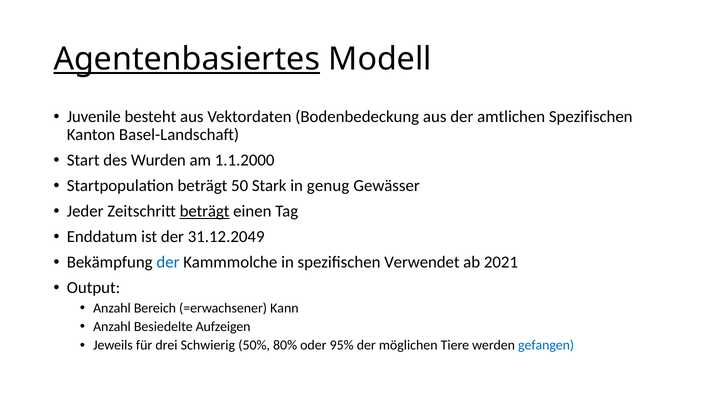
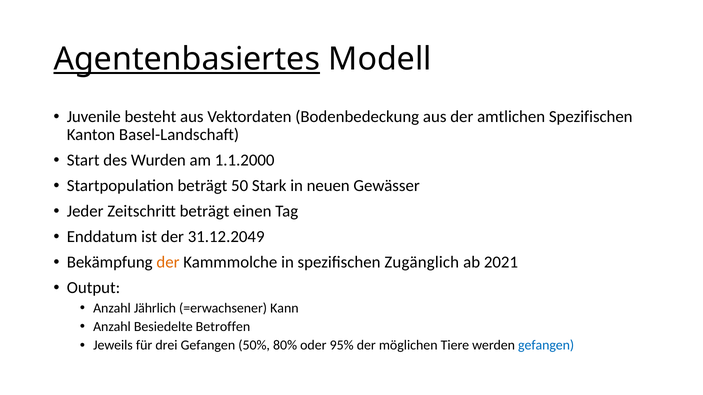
genug: genug -> neuen (328, 186)
beträgt underline: present -> none (205, 212)
der colour: blue -> orange (168, 263)
Verwendet: Verwendet -> Zugänglich (422, 263)
Bereich: Bereich -> Jährlich (155, 308)
Aufzeigen: Aufzeigen -> Betroffen (223, 327)
drei Schwierig: Schwierig -> Gefangen (208, 346)
